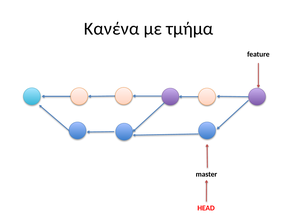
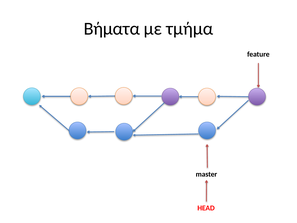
Κανένα: Κανένα -> Βήματα (112, 29)
